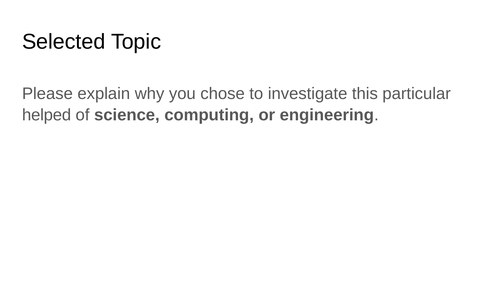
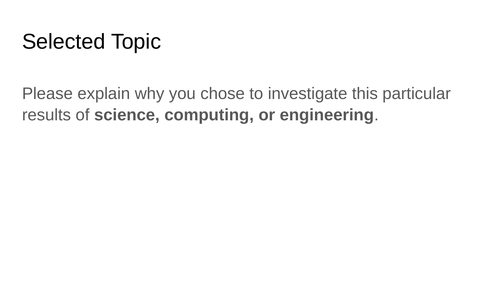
helped: helped -> results (46, 115)
